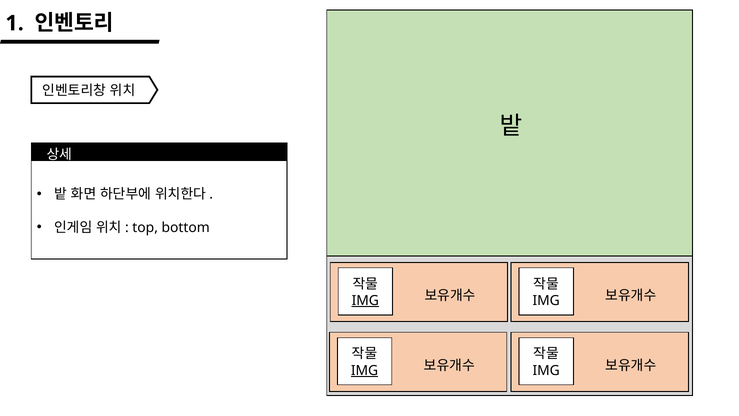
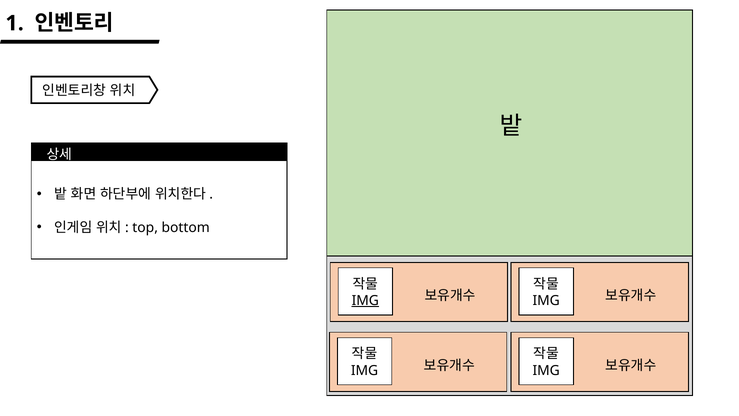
IMG underline: present -> none (365, 370)
